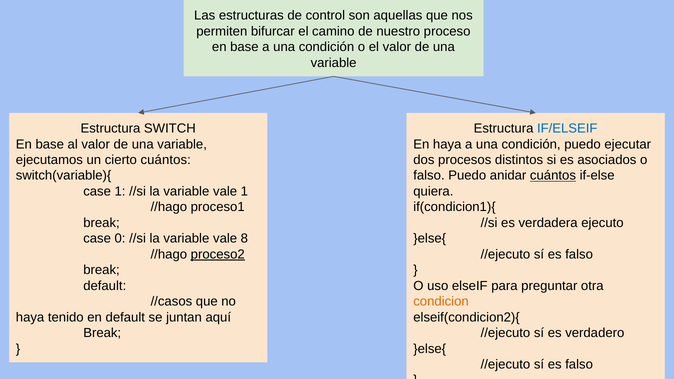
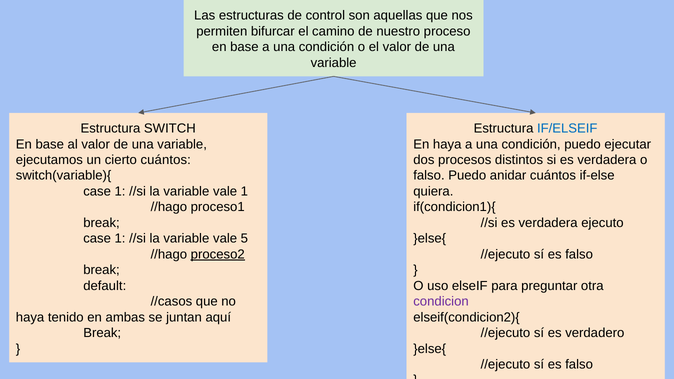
si es asociados: asociados -> verdadera (607, 160)
cuántos underline: present -> none (553, 176)
0: 0 -> 1 (120, 239)
8: 8 -> 5 (244, 239)
condicion colour: orange -> purple (441, 302)
en default: default -> ambas (125, 317)
